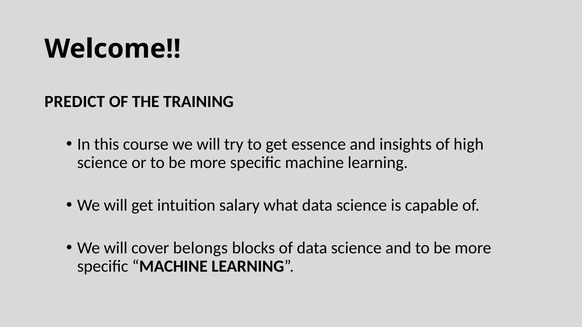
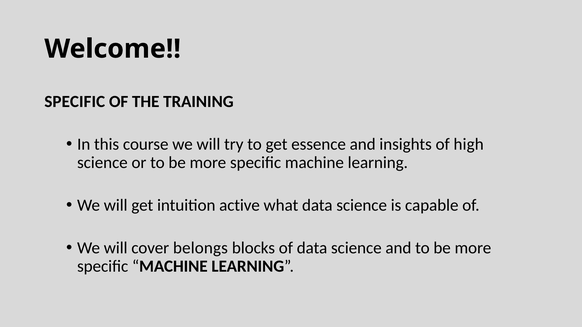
PREDICT: PREDICT -> SPECIFIC (75, 102)
salary: salary -> active (240, 205)
